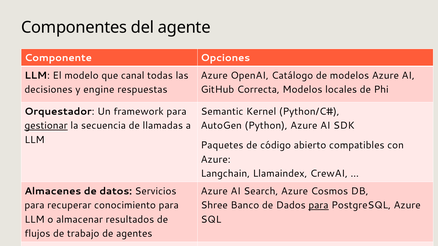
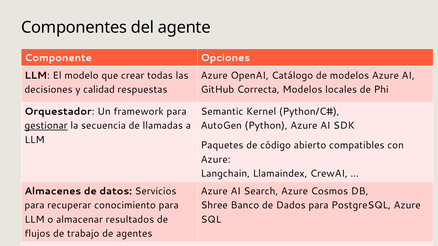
canal: canal -> crear (133, 76)
engine: engine -> calidad (99, 90)
para underline: present -> none (318, 206)
